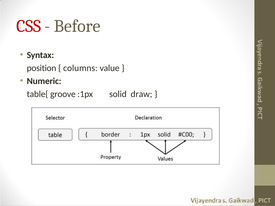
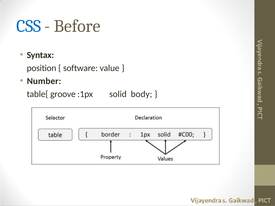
CSS colour: red -> blue (29, 26)
columns: columns -> software (80, 68)
Numeric: Numeric -> Number (44, 81)
draw: draw -> body (141, 94)
